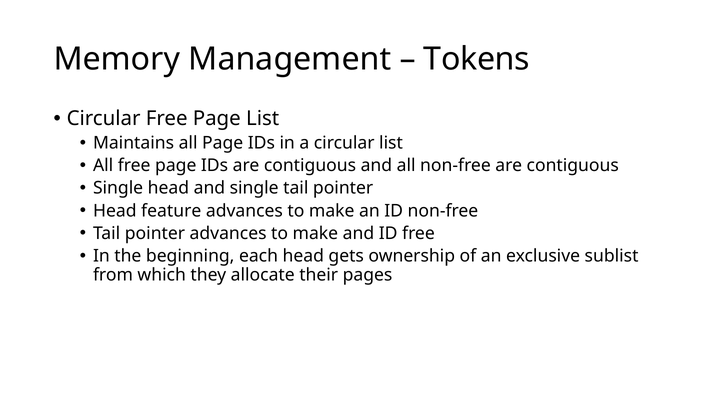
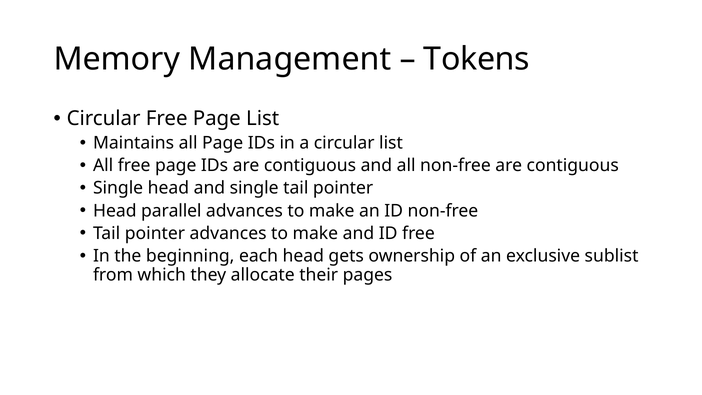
feature: feature -> parallel (171, 211)
